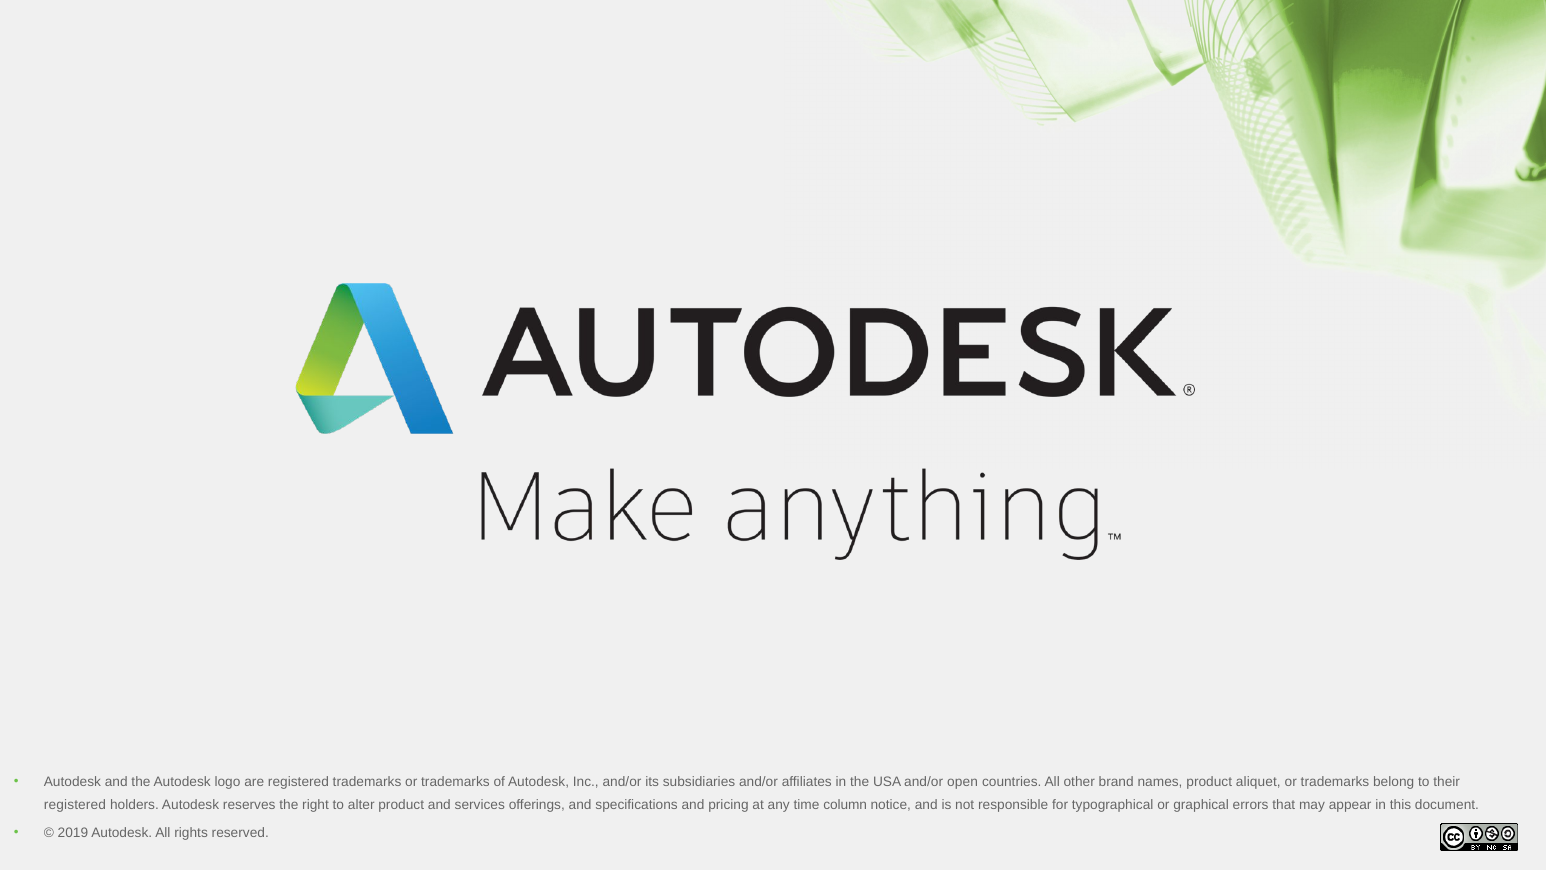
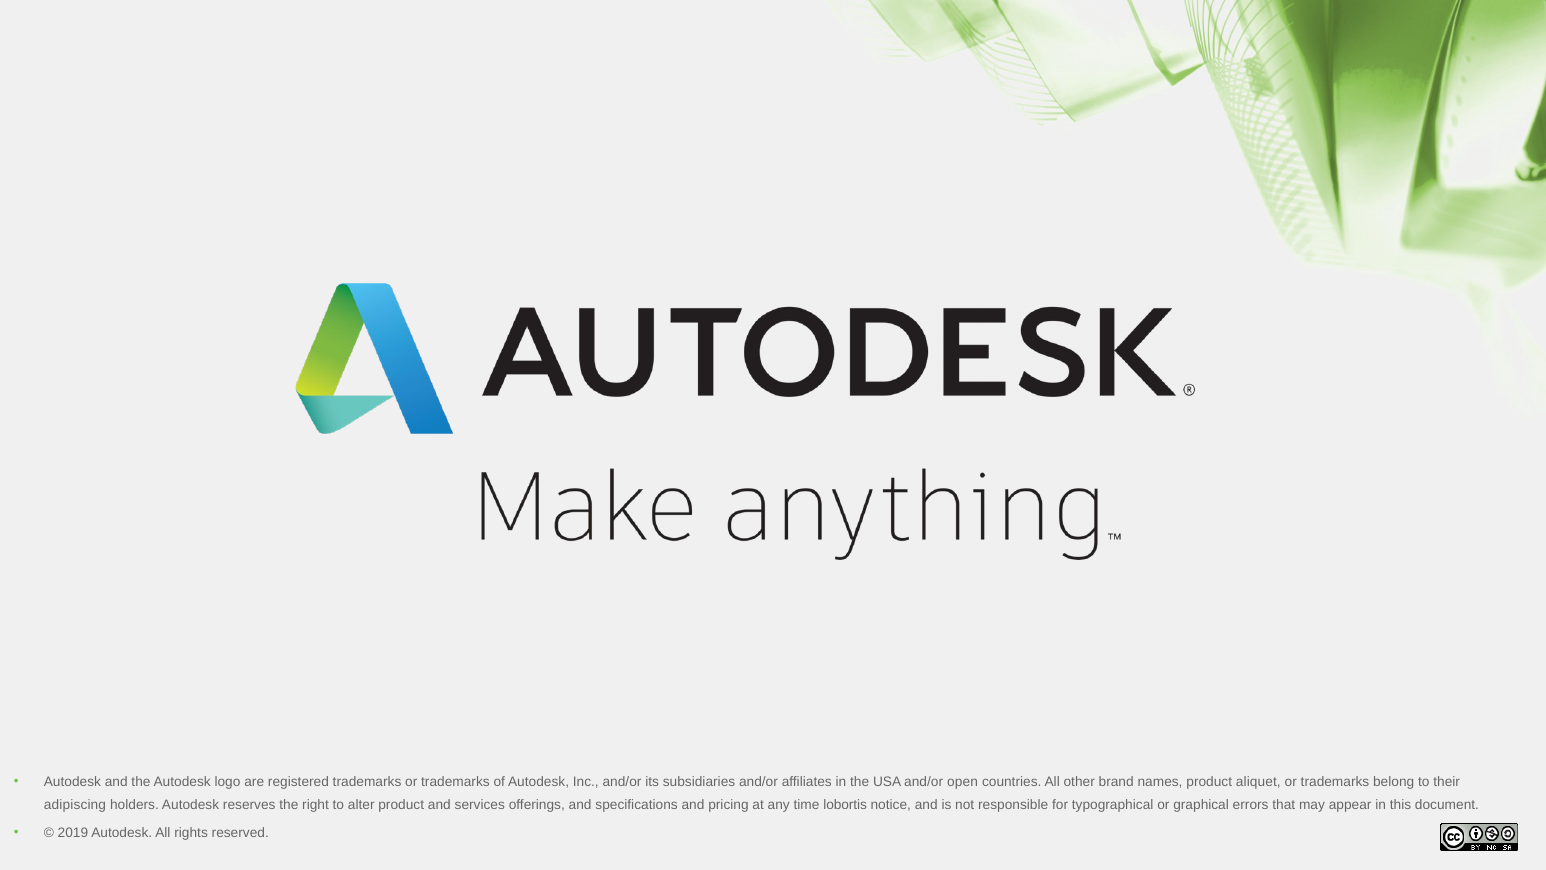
registered: registered -> adipiscing (75, 805)
column: column -> lobortis (845, 805)
